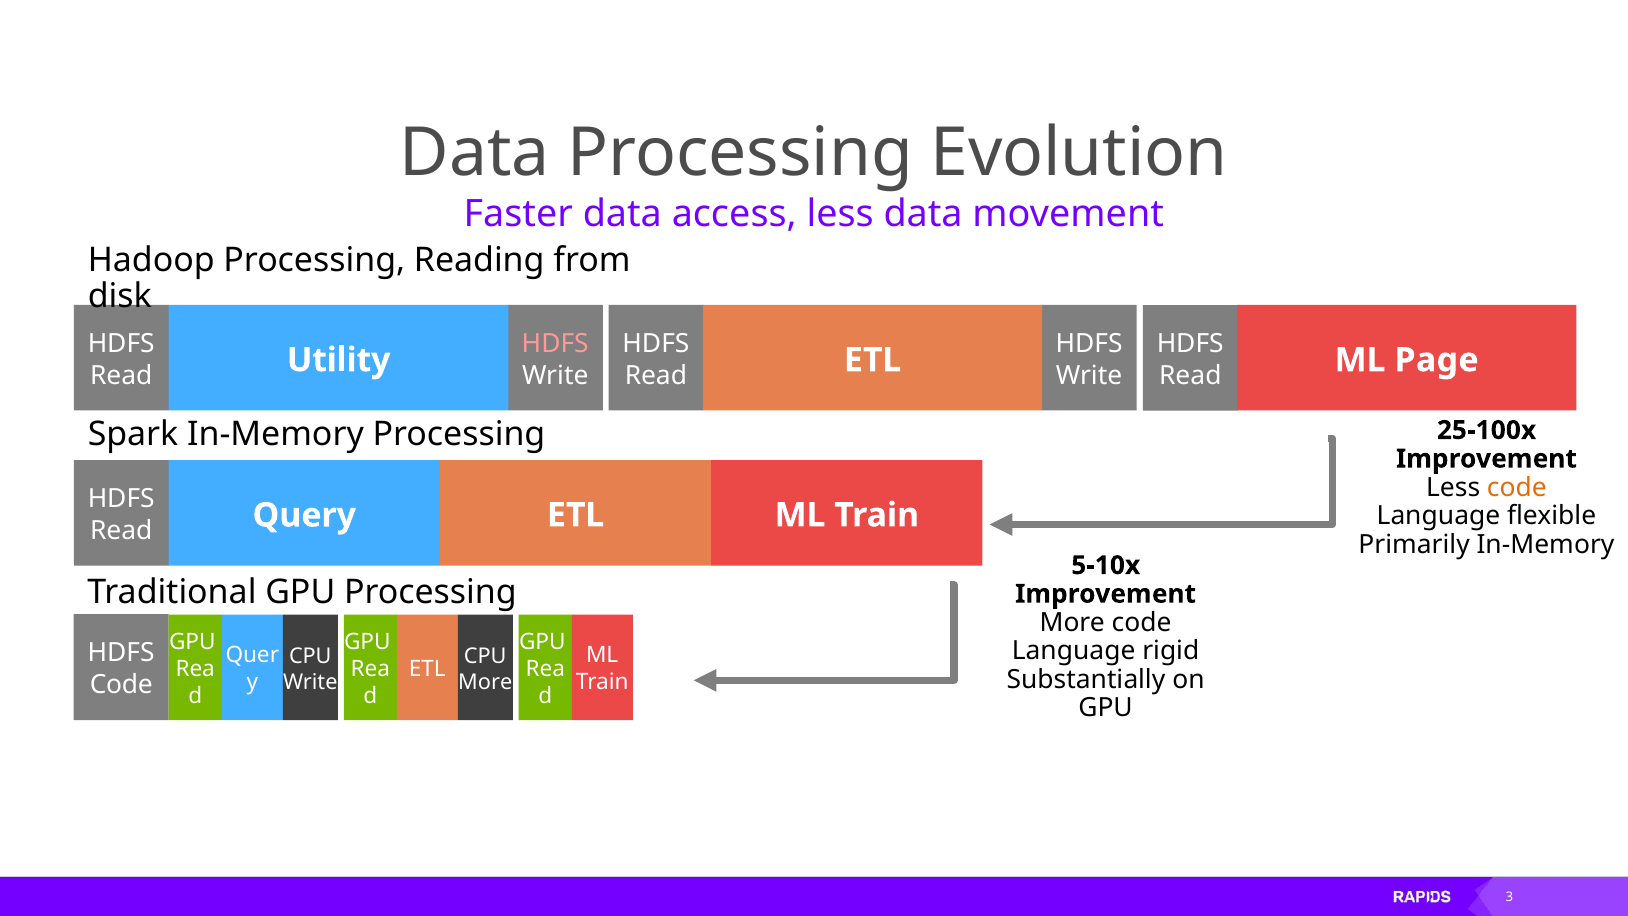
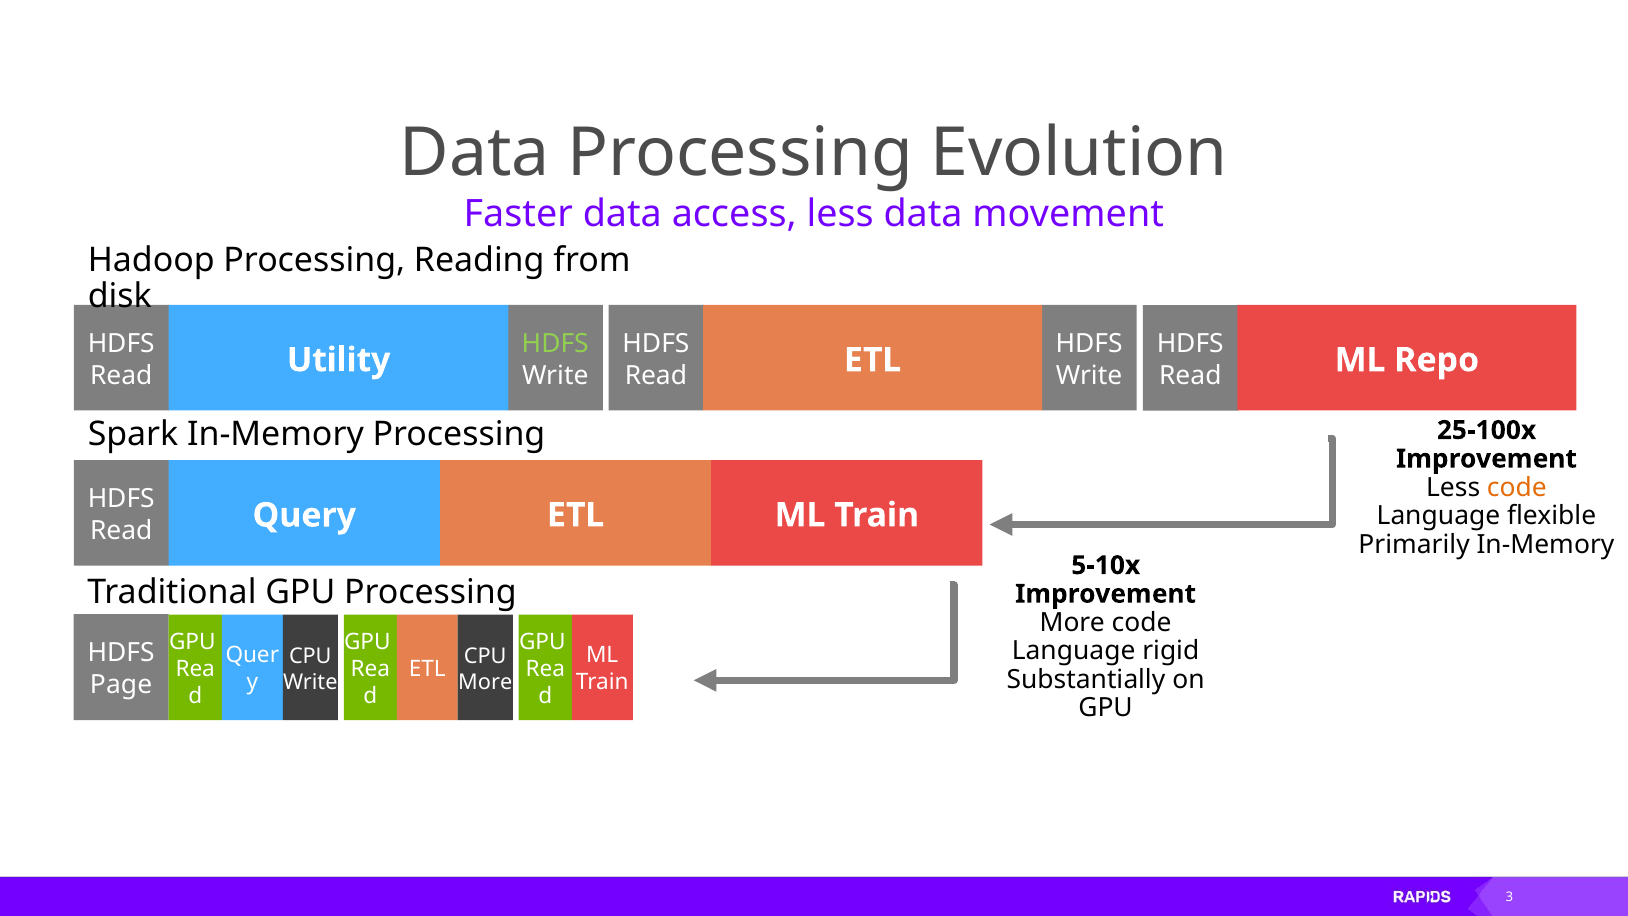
HDFS colour: pink -> light green (555, 344)
Page: Page -> Repo (1437, 360)
Code: Code -> Page (121, 685)
